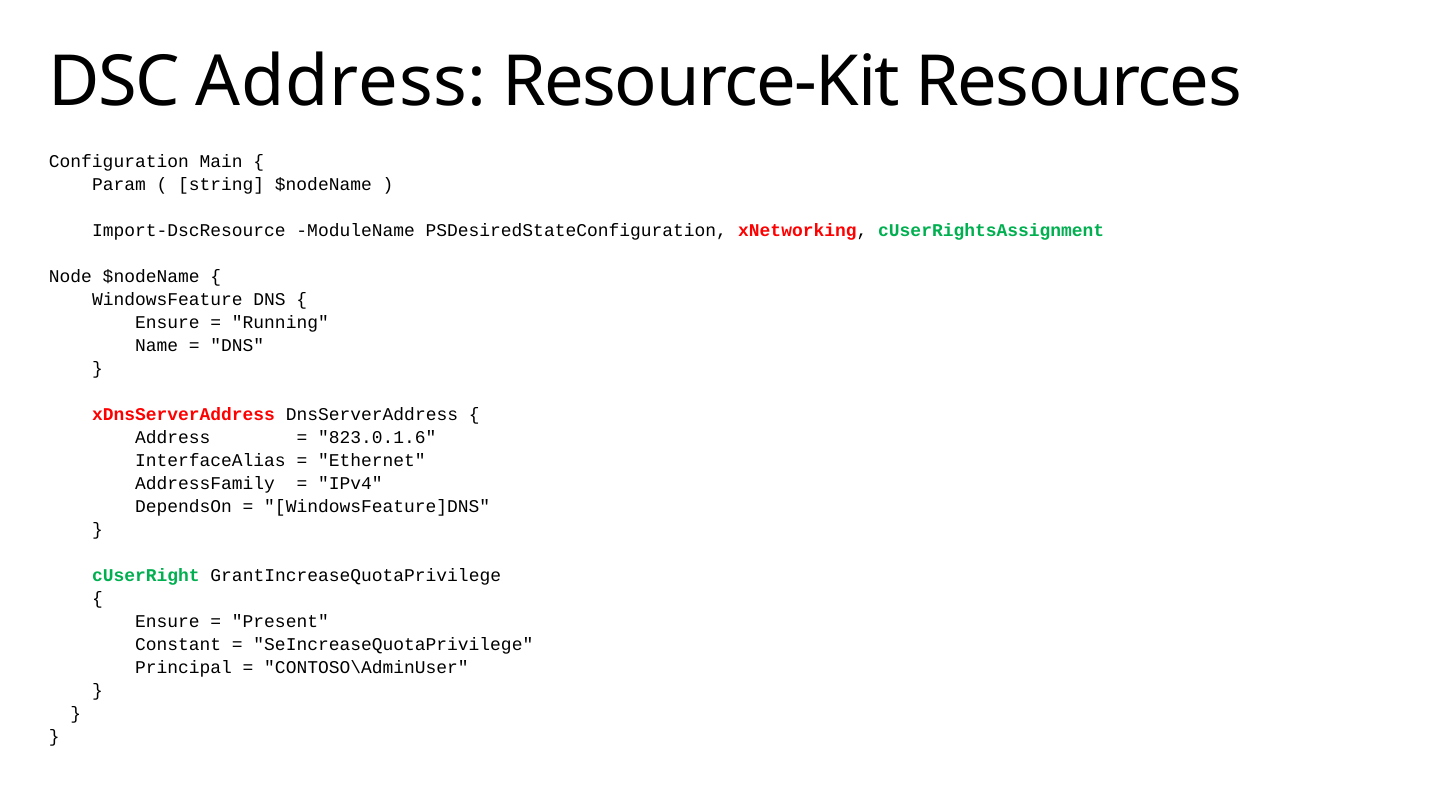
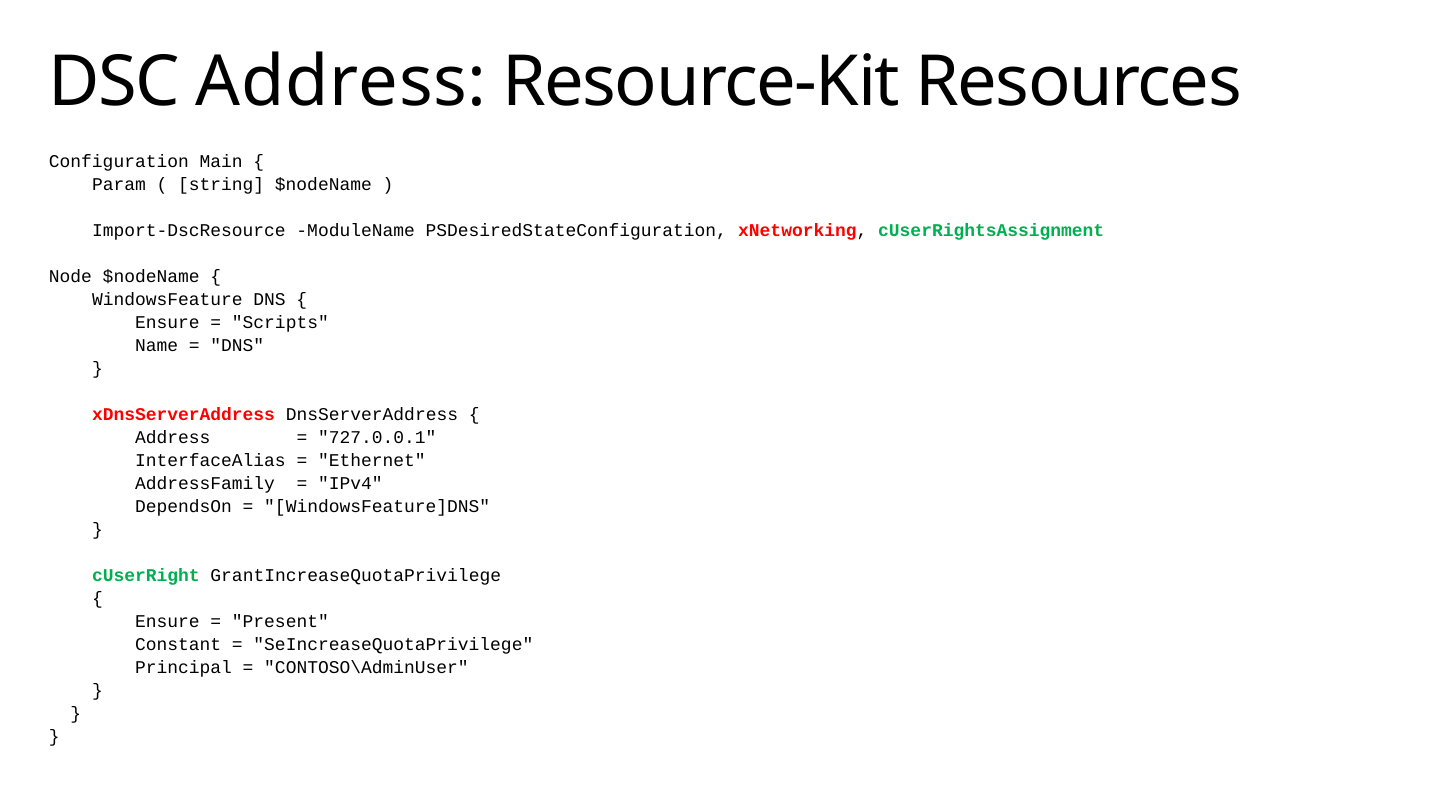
Running: Running -> Scripts (280, 322)
823.0.1.6: 823.0.1.6 -> 727.0.0.1 (377, 437)
